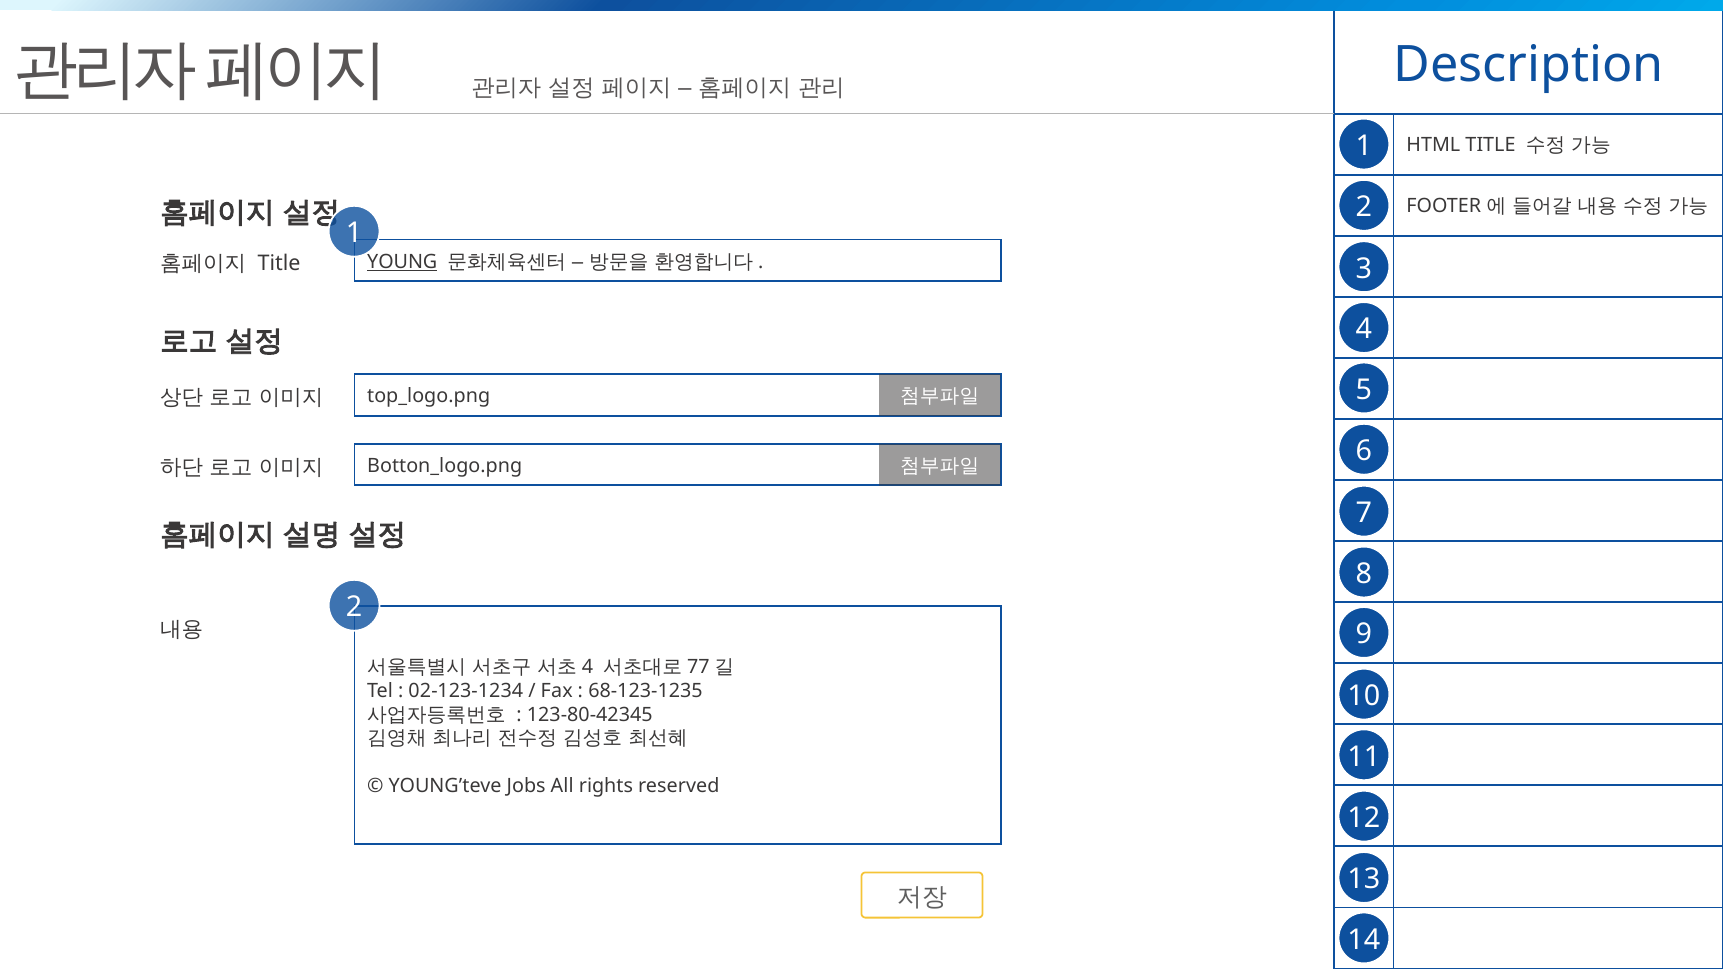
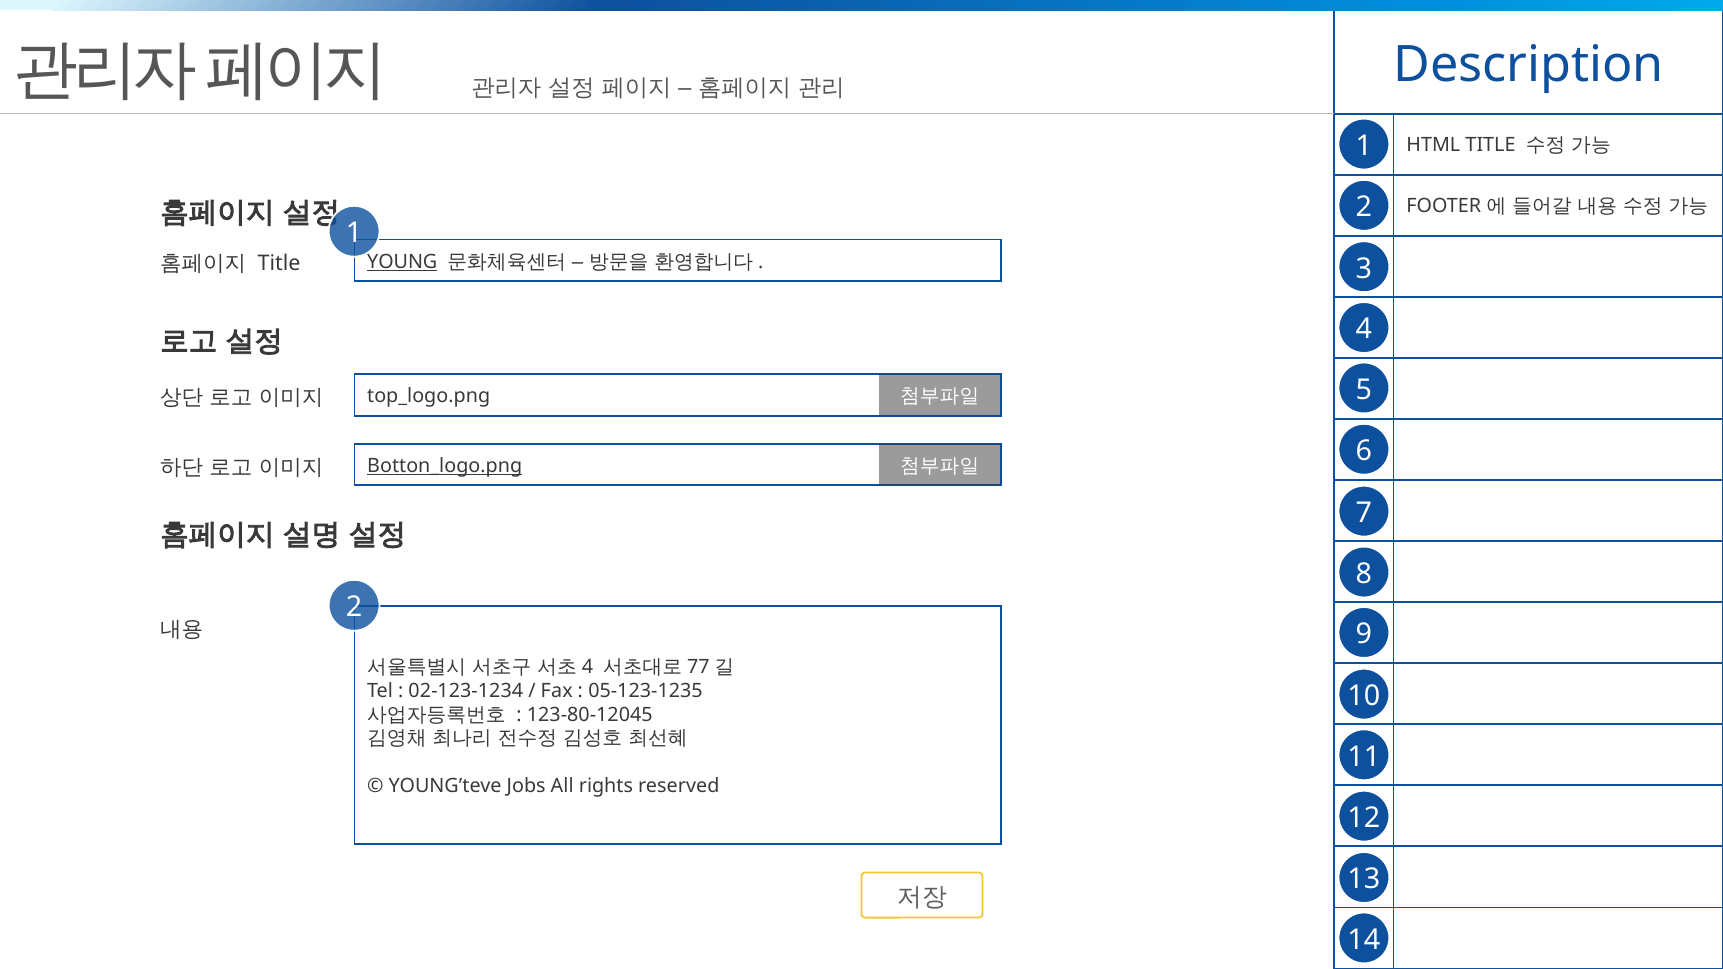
Botton_logo.png underline: none -> present (445, 466)
68-123-1235: 68-123-1235 -> 05-123-1235 (646, 691)
123-80-42345: 123-80-42345 -> 123-80-12045 (590, 715)
